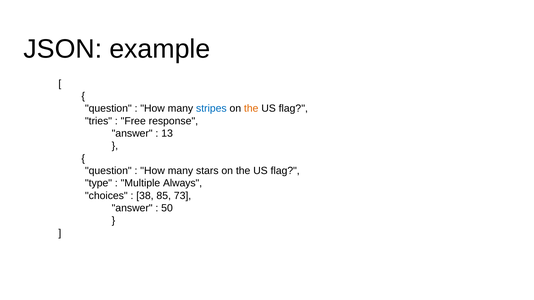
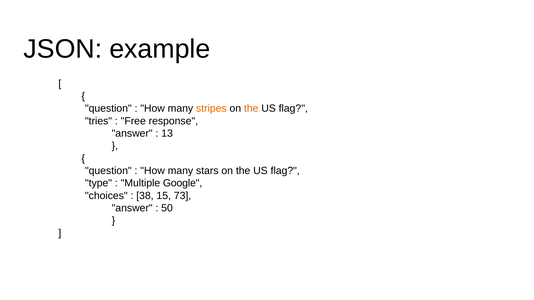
stripes colour: blue -> orange (211, 109)
Always: Always -> Google (183, 183)
85: 85 -> 15 (164, 196)
